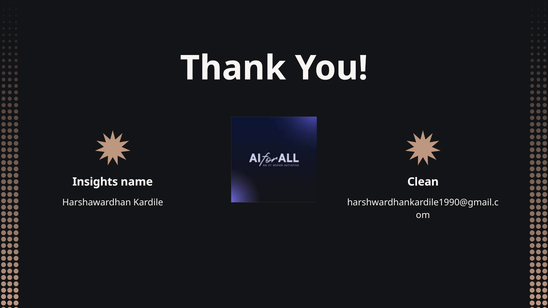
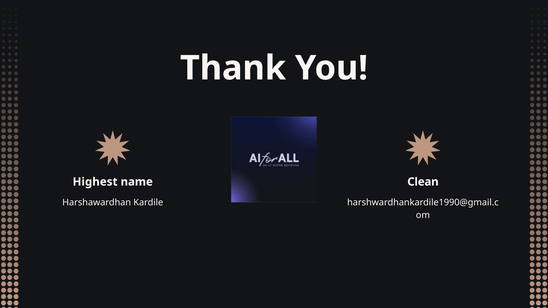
Insights: Insights -> Highest (95, 182)
